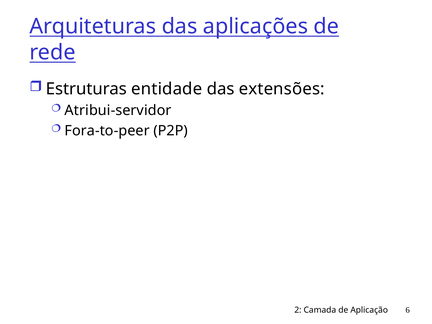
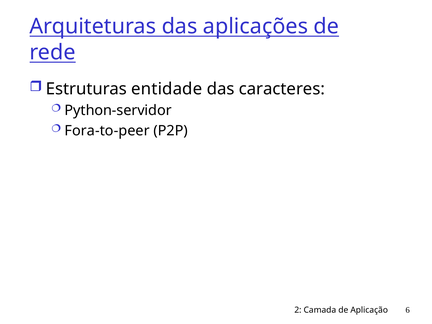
extensões: extensões -> caracteres (282, 89)
Atribui-servidor: Atribui-servidor -> Python-servidor (118, 110)
